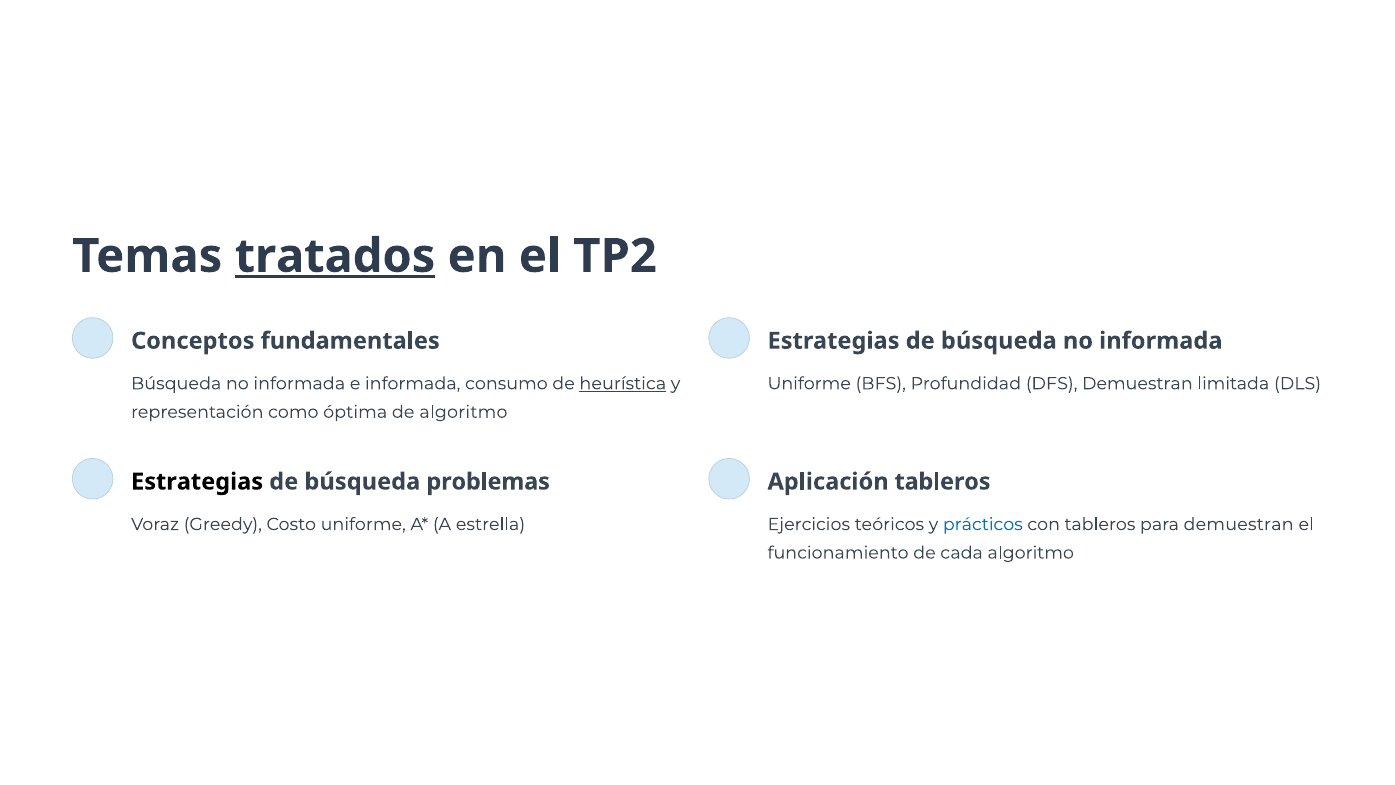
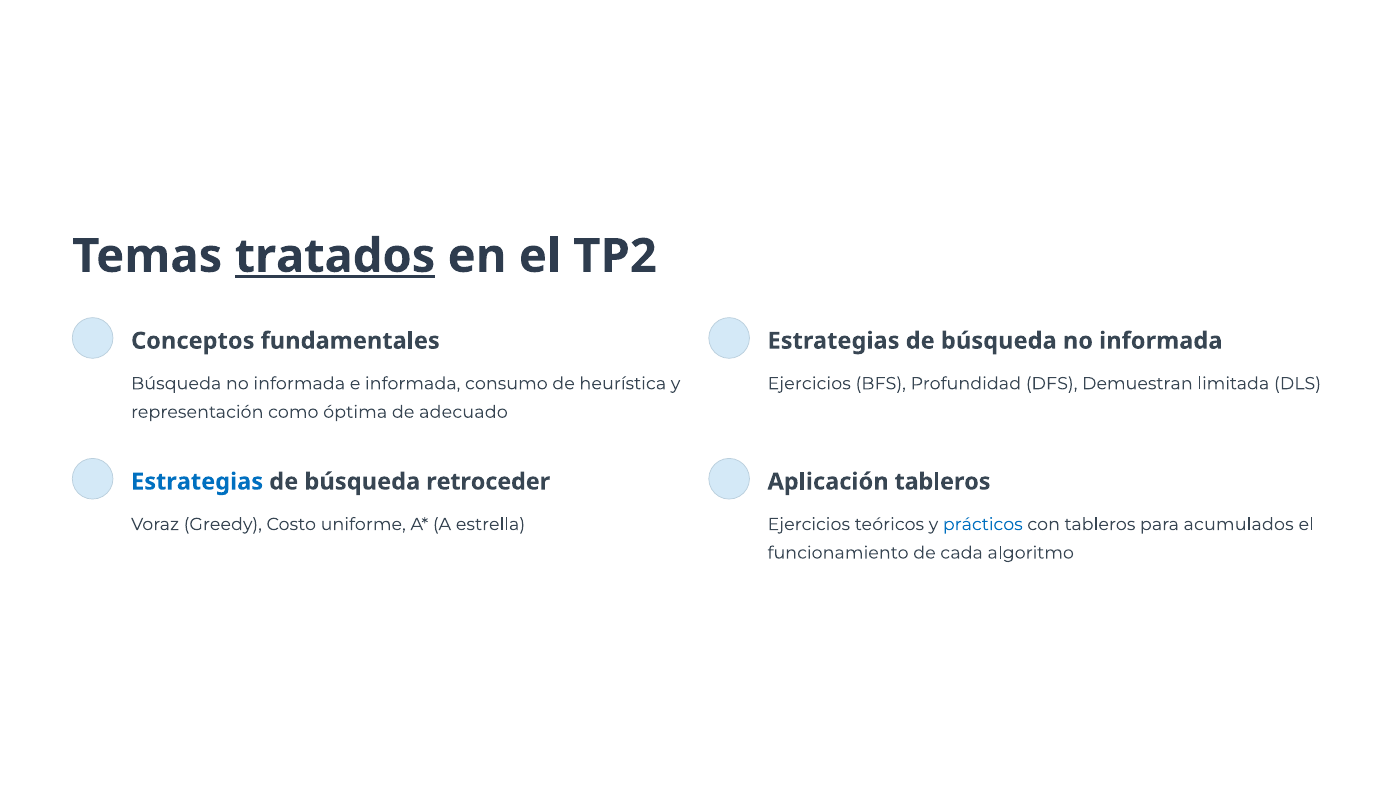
heurística underline: present -> none (623, 383)
Uniforme: Uniforme -> Ejercicios (809, 383)
de algoritmo: algoritmo -> adecuado (463, 412)
Estrategias colour: black -> blue (197, 482)
problemas: problemas -> retroceder (488, 482)
para demuestran: demuestran -> acumulados (1239, 524)
